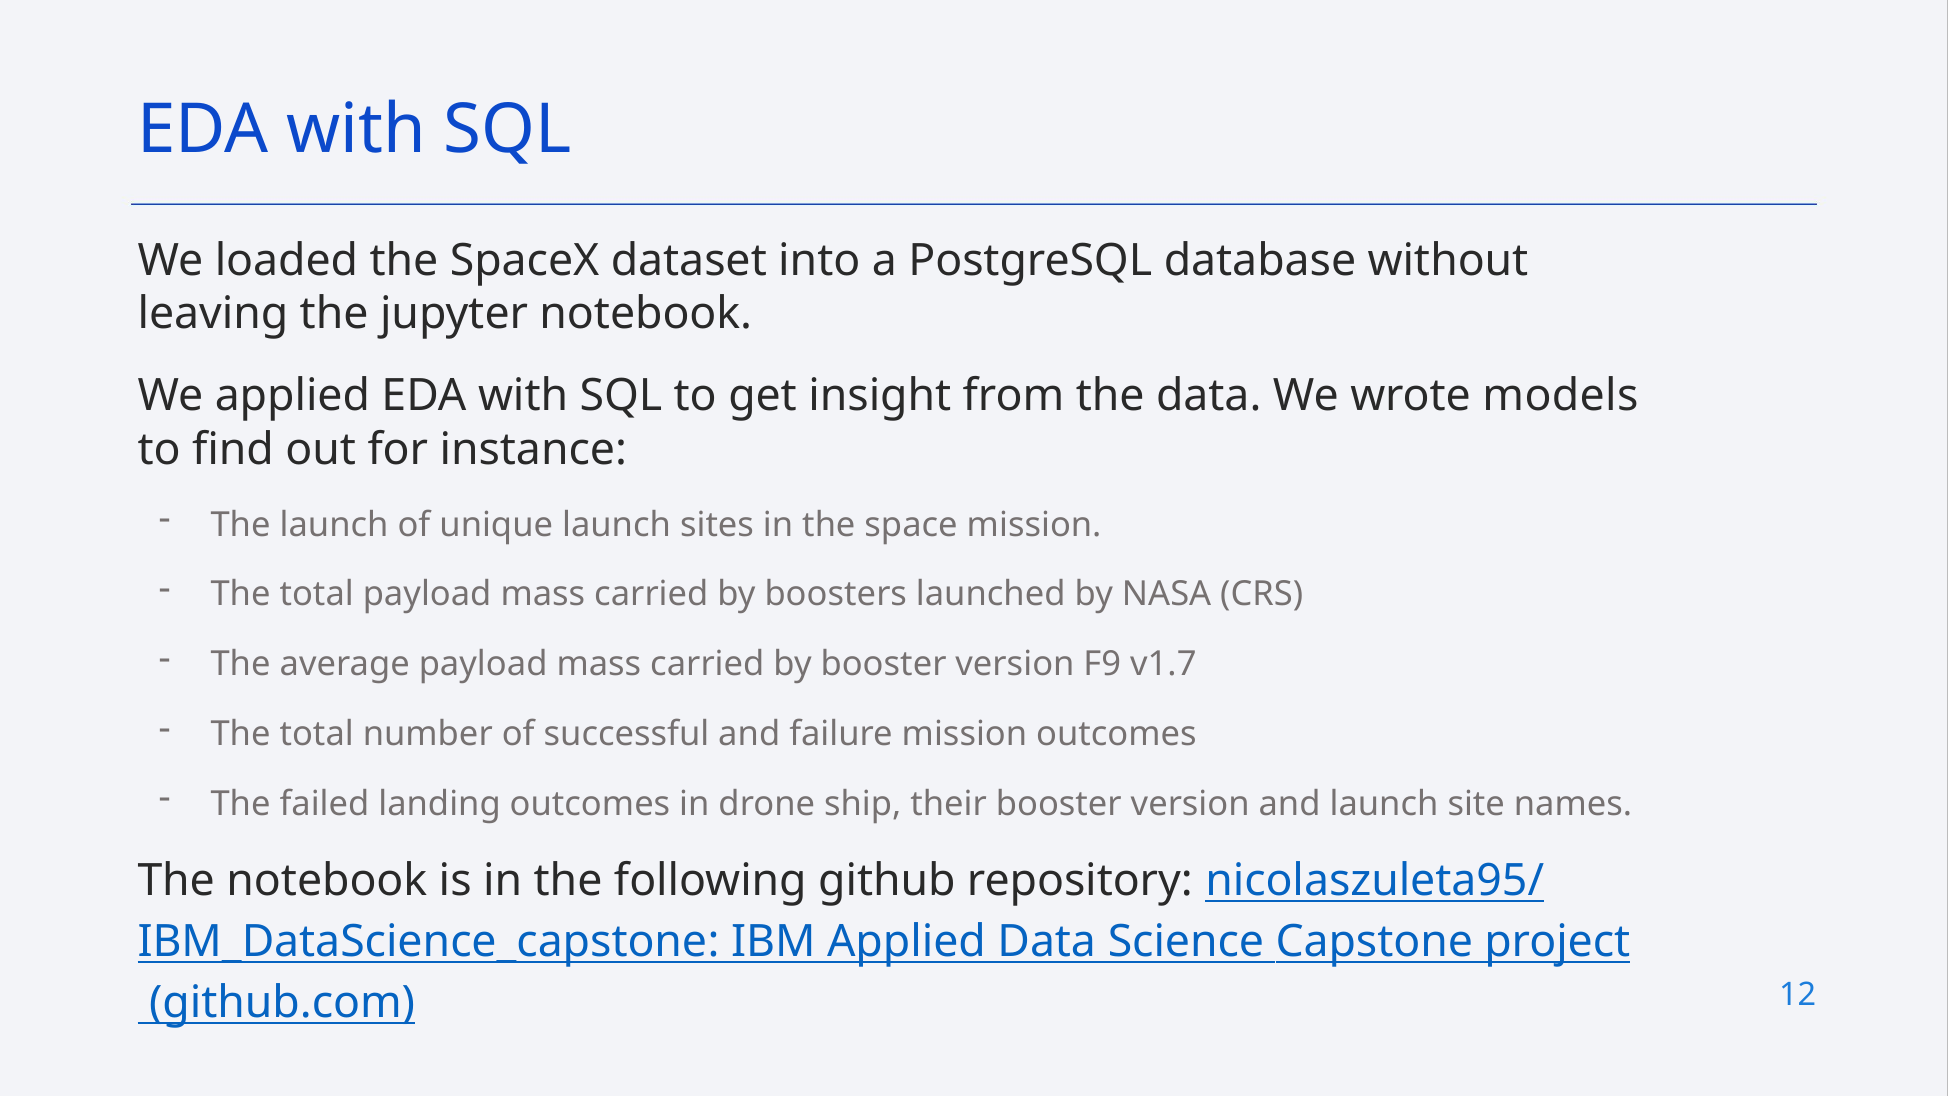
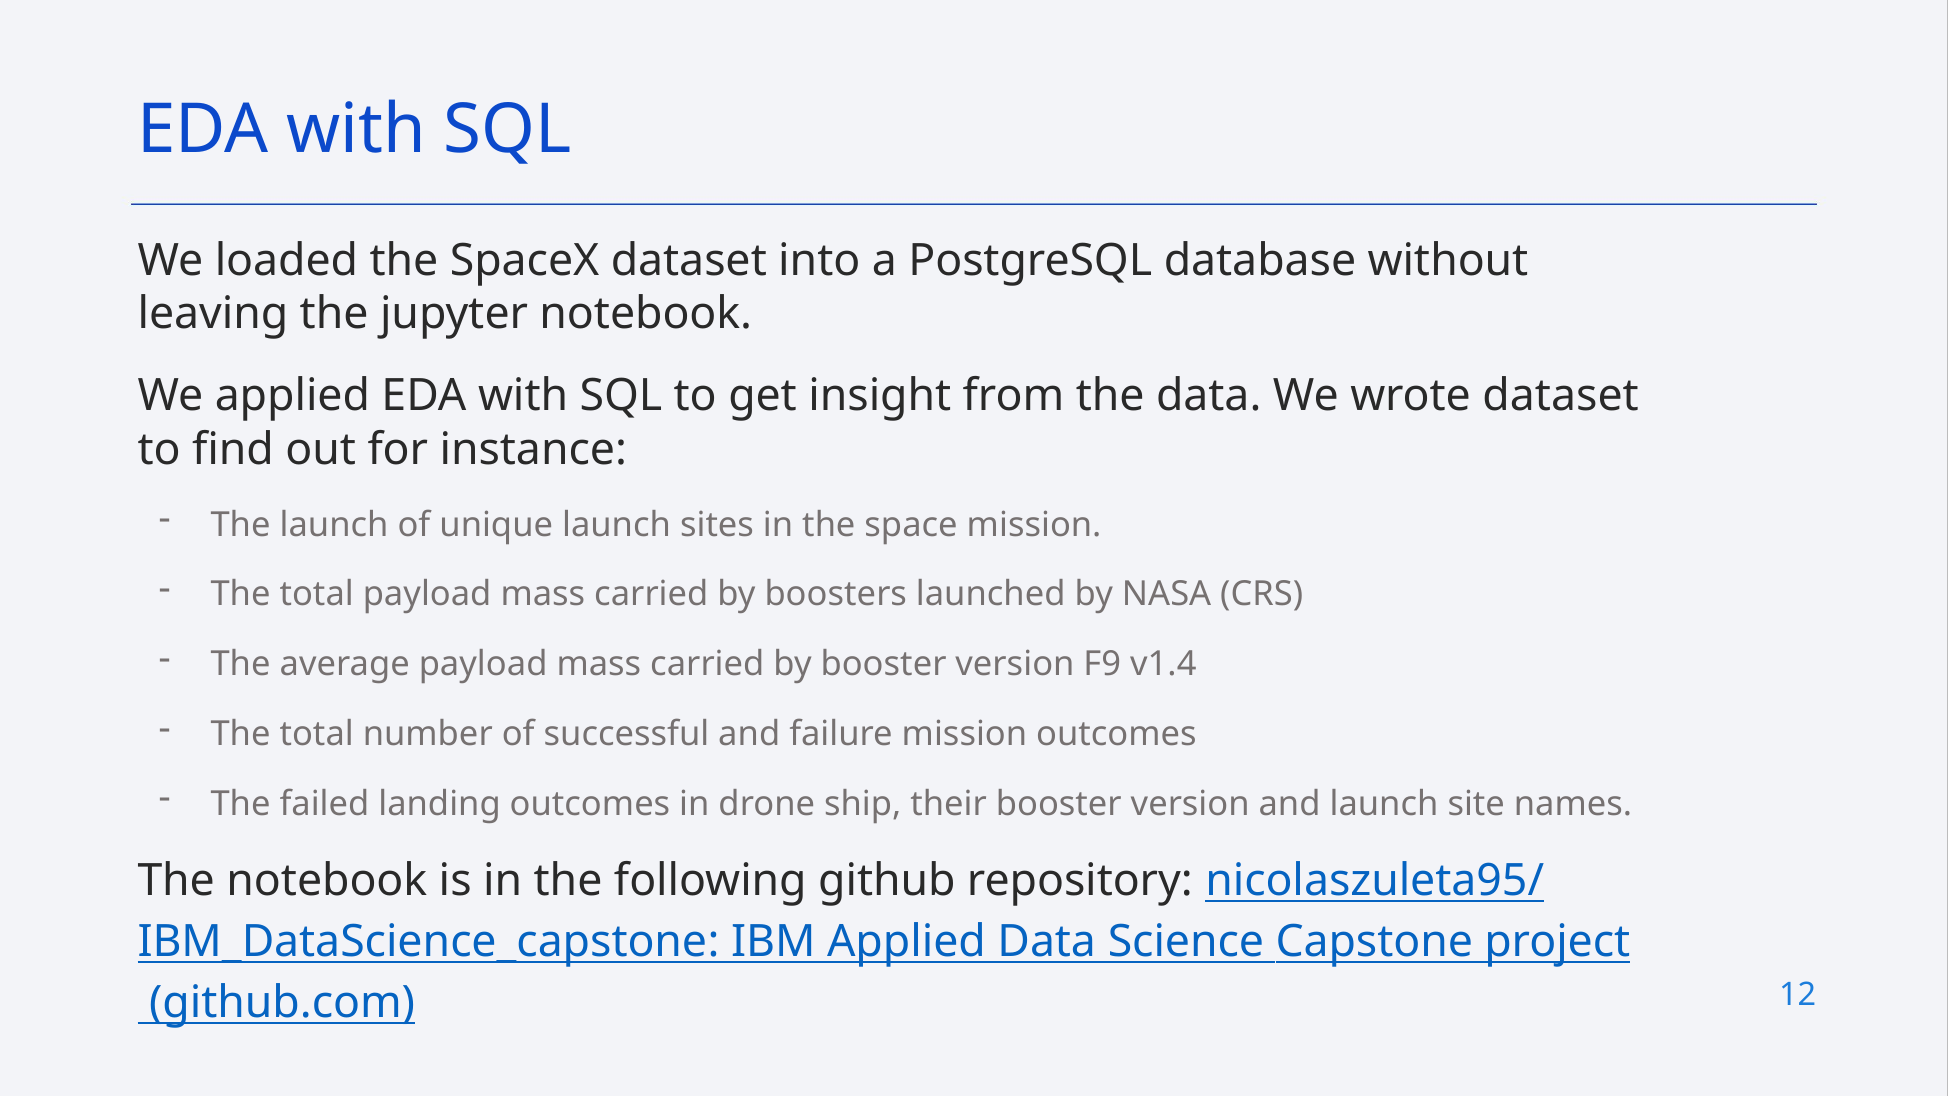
wrote models: models -> dataset (1561, 396)
v1.7: v1.7 -> v1.4 (1163, 664)
